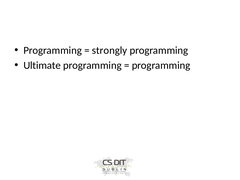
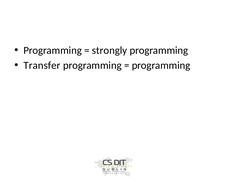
Ultimate: Ultimate -> Transfer (42, 65)
